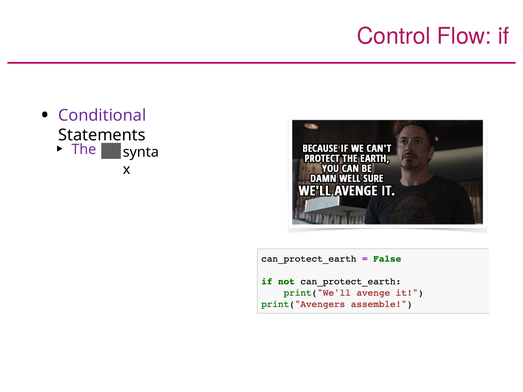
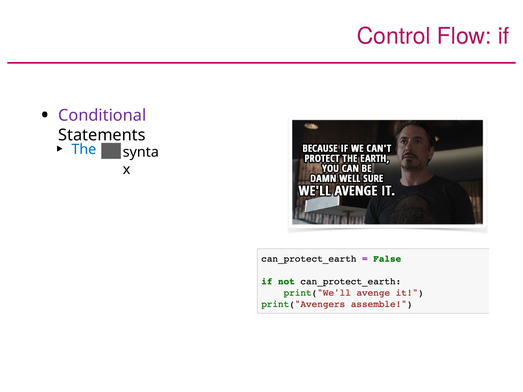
The colour: purple -> blue (84, 150)
